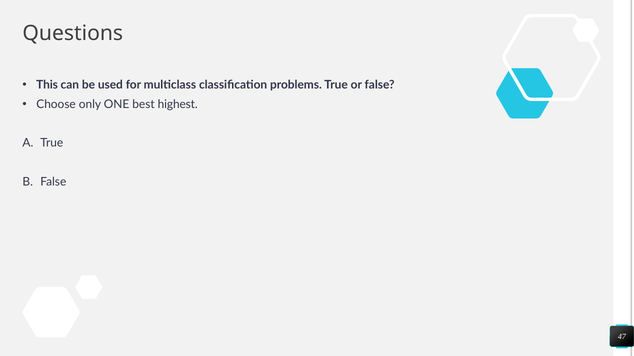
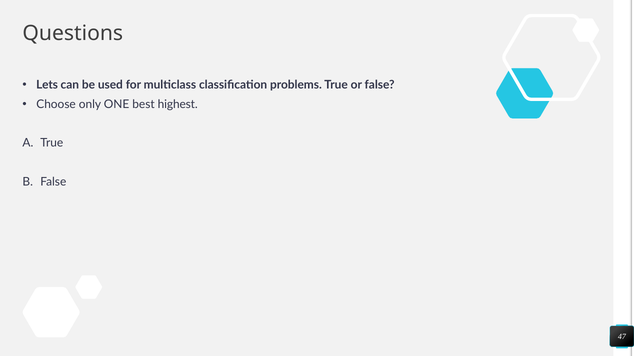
This: This -> Lets (47, 85)
